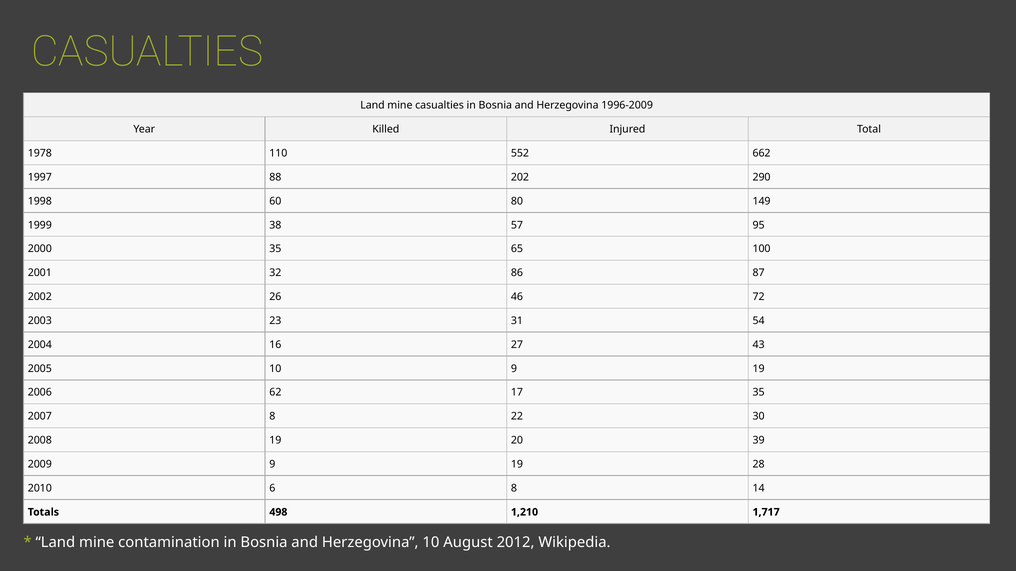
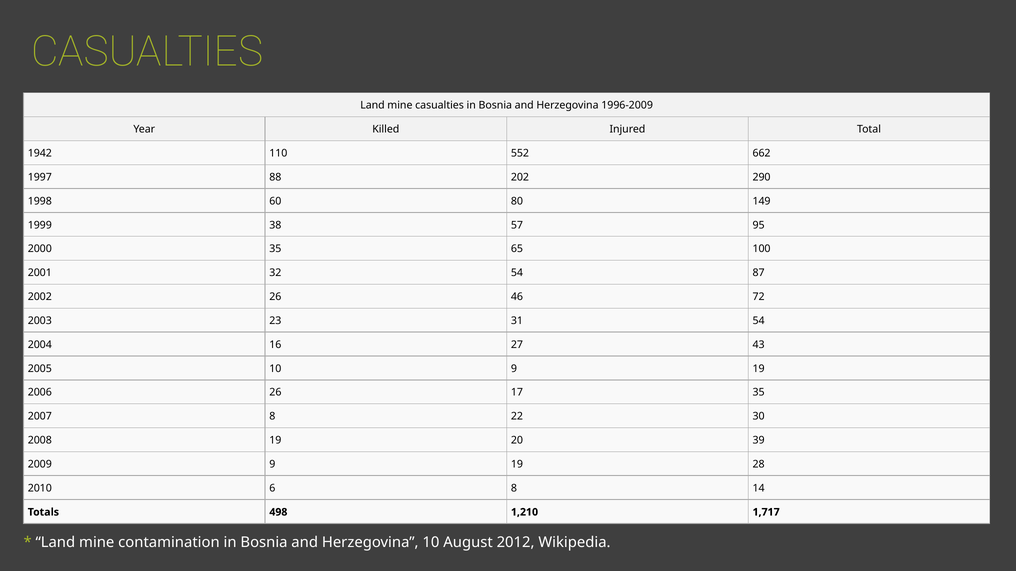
1978: 1978 -> 1942 (40, 153)
32 86: 86 -> 54 (517, 273)
2006 62: 62 -> 26 (275, 393)
